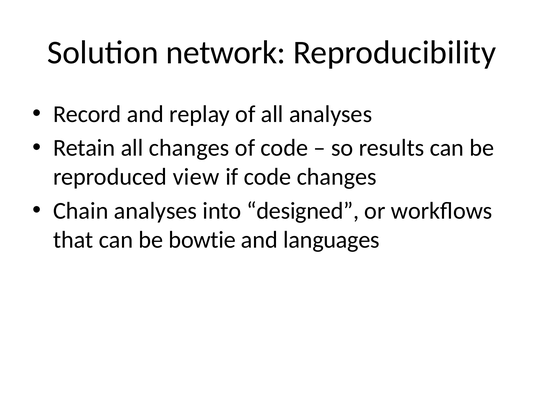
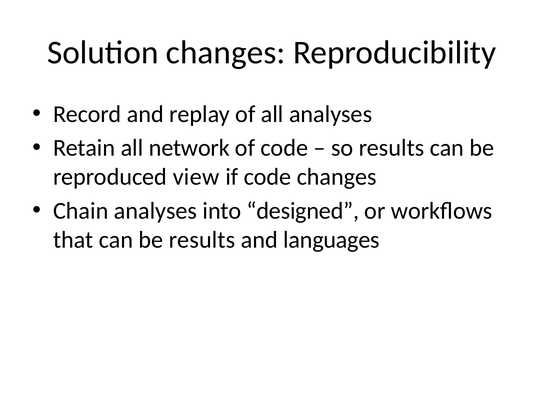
Solution network: network -> changes (226, 53)
all changes: changes -> network (189, 148)
be bowtie: bowtie -> results (202, 240)
